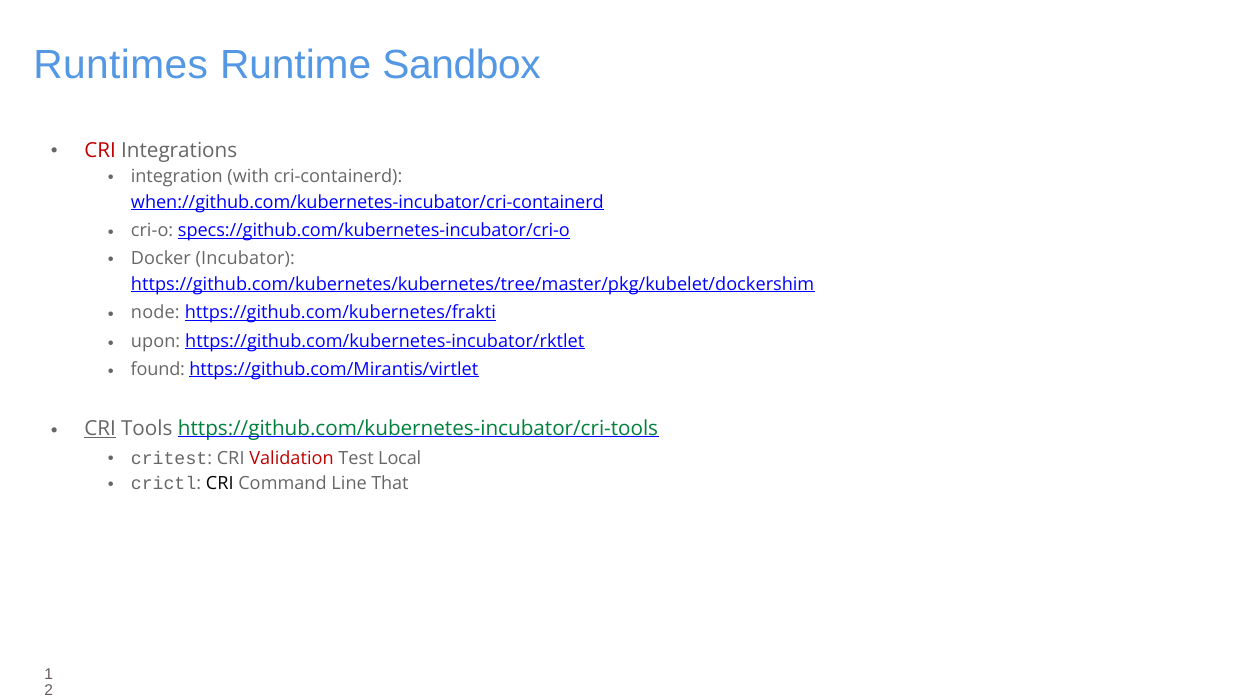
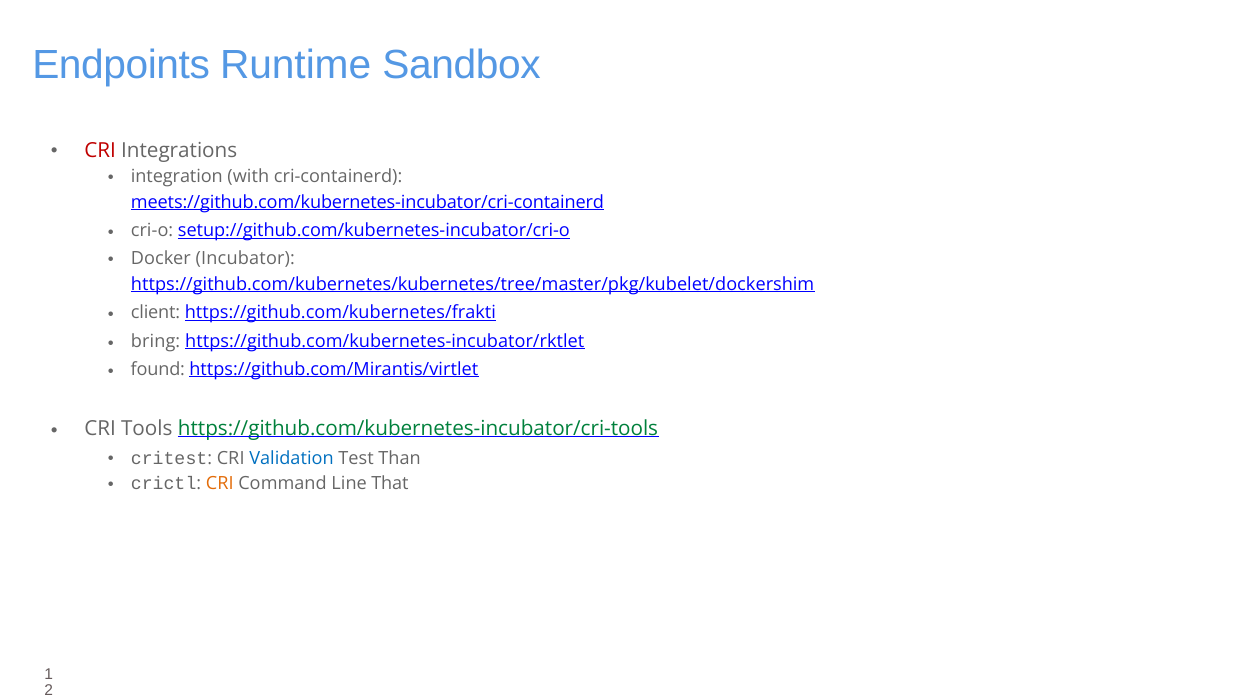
Runtimes: Runtimes -> Endpoints (121, 65)
when://github.com/kubernetes-incubator/cri-containerd: when://github.com/kubernetes-incubator/cri-containerd -> meets://github.com/kubernetes-incubator/cri-containerd (367, 202)
specs://github.com/kubernetes-incubator/cri-o: specs://github.com/kubernetes-incubator/cri-o -> setup://github.com/kubernetes-incubator/cri-o (374, 231)
node: node -> client (155, 313)
upon: upon -> bring (156, 341)
CRI underline: present -> none (100, 428)
Validation colour: red -> blue (291, 458)
Local: Local -> Than (400, 458)
CRI colour: black -> orange (220, 483)
